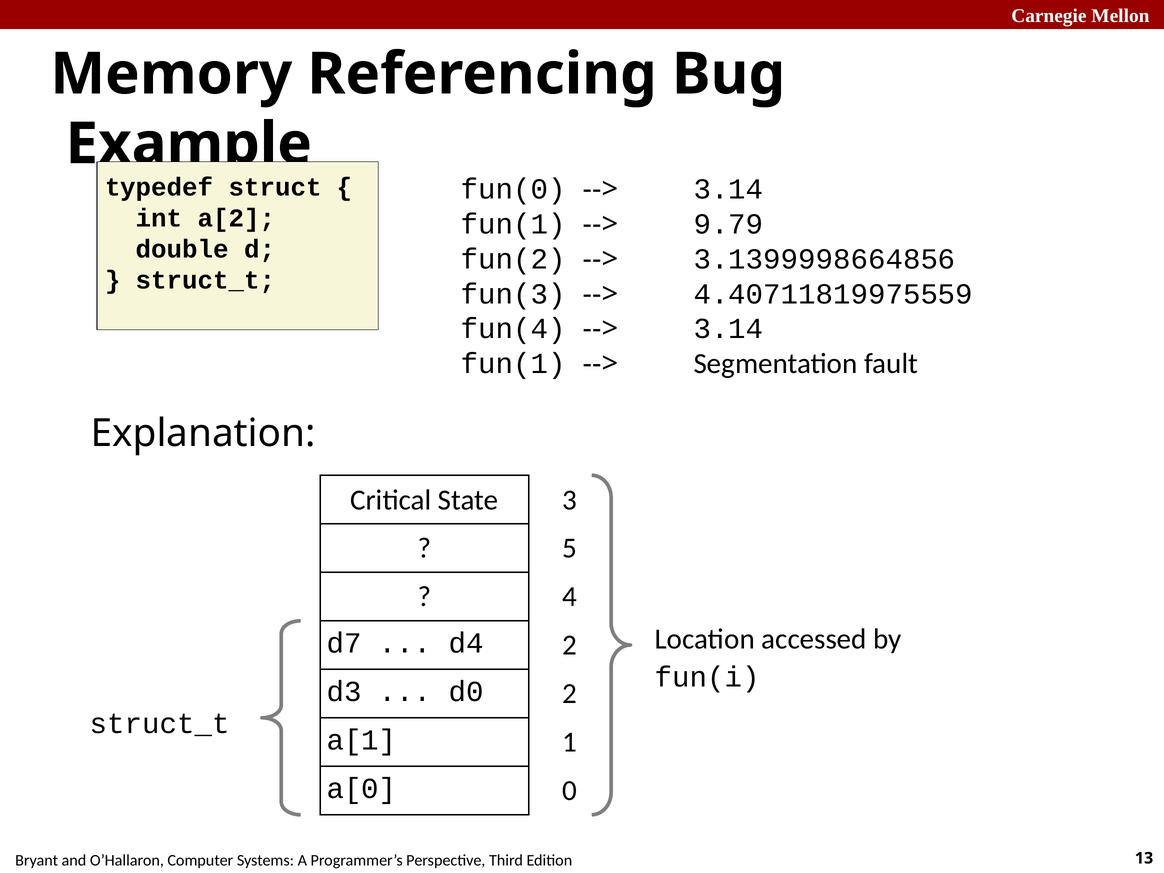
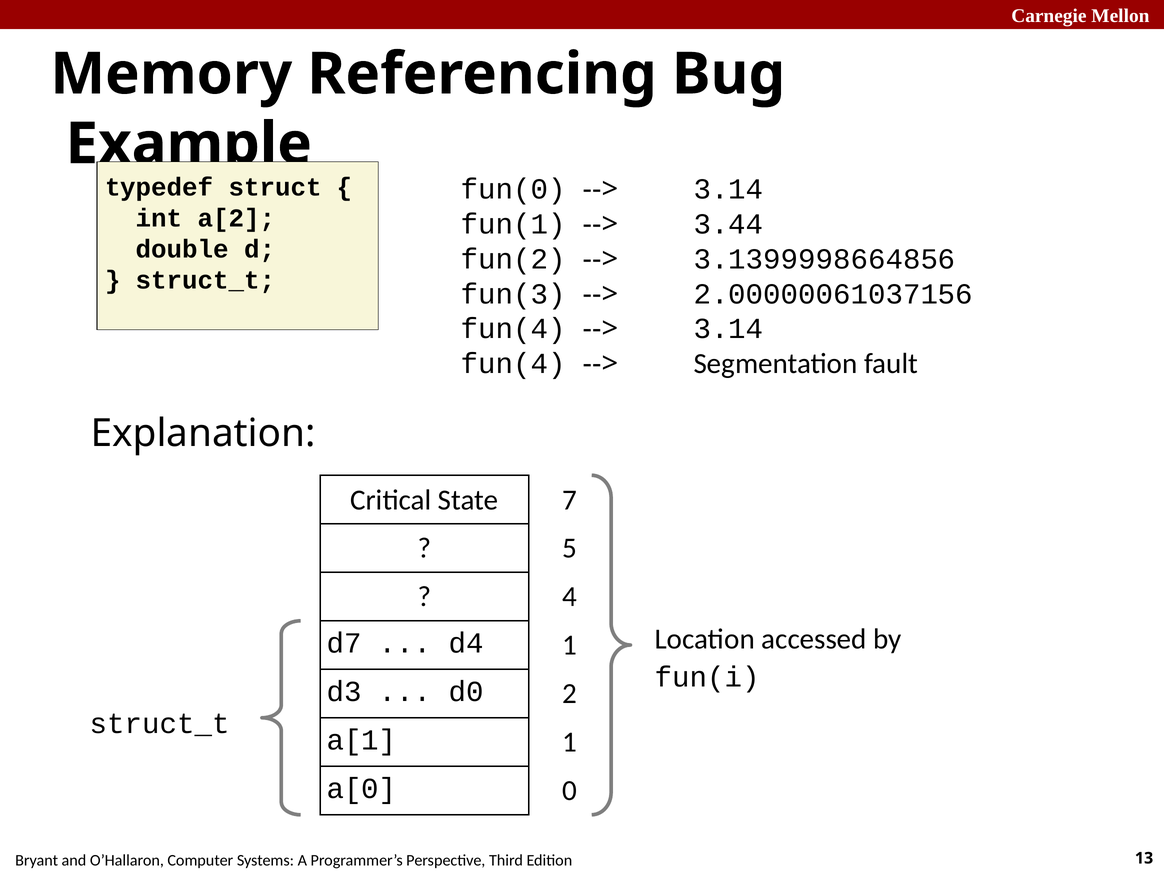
9.79: 9.79 -> 3.44 (728, 224)
4.40711819975559: 4.40711819975559 -> 2.00000061037156 (833, 294)
fun(1: fun(1 -> fun(4 (513, 364)
3: 3 -> 7 (570, 500)
d4 2: 2 -> 1 (570, 645)
